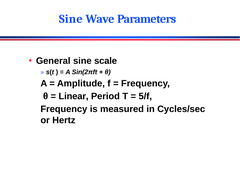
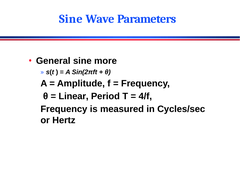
scale: scale -> more (106, 61)
5/f: 5/f -> 4/f (145, 96)
